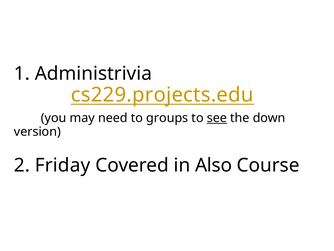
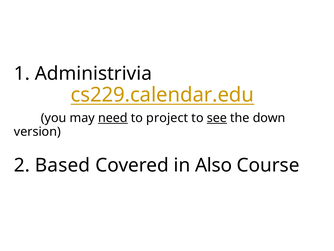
cs229.projects.edu: cs229.projects.edu -> cs229.calendar.edu (162, 95)
need underline: none -> present (113, 118)
groups: groups -> project (167, 118)
Friday: Friday -> Based (63, 165)
